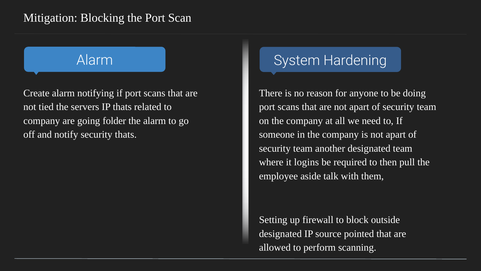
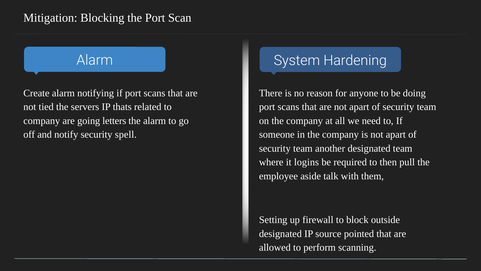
folder: folder -> letters (114, 121)
security thats: thats -> spell (126, 134)
